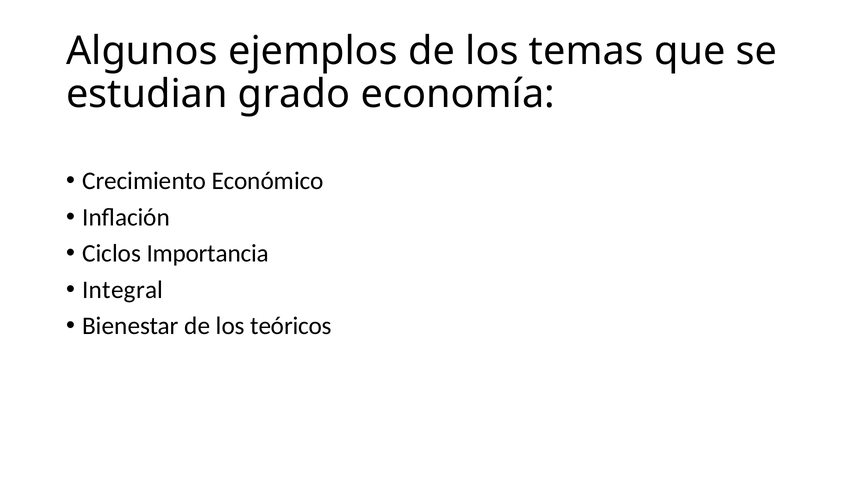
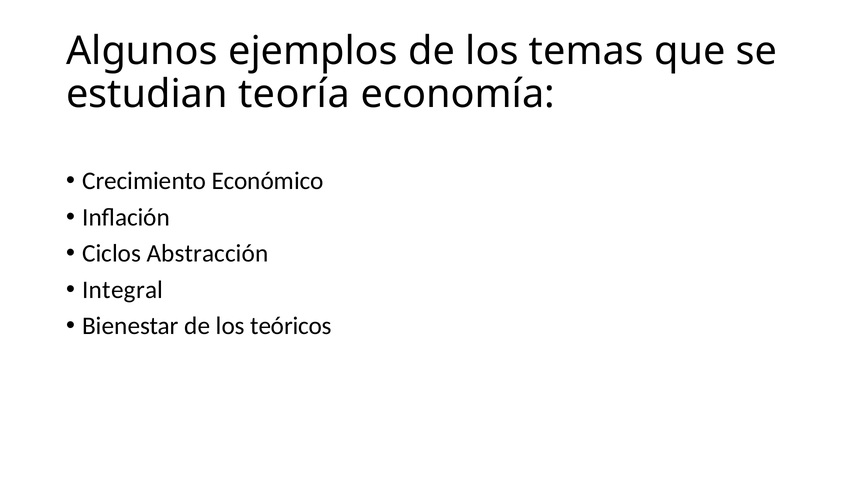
grado: grado -> teoría (294, 94)
Importancia: Importancia -> Abstracción (208, 254)
